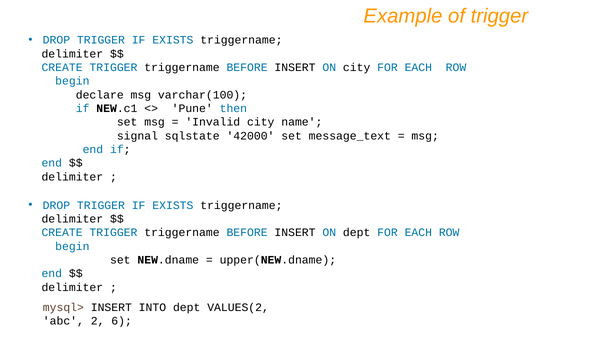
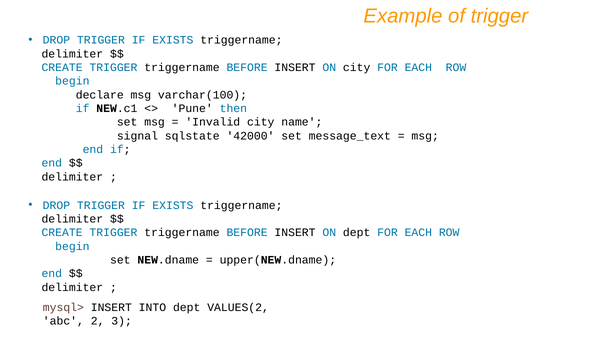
6: 6 -> 3 (122, 322)
